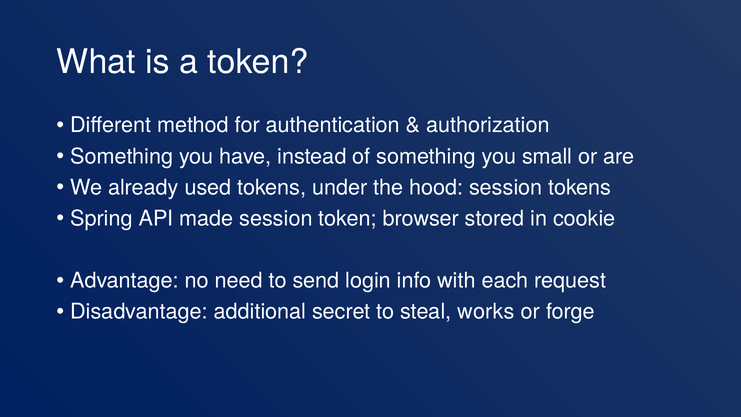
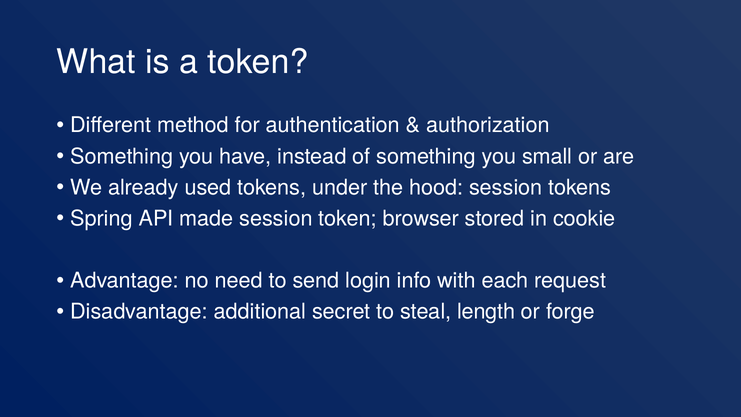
works: works -> length (486, 312)
